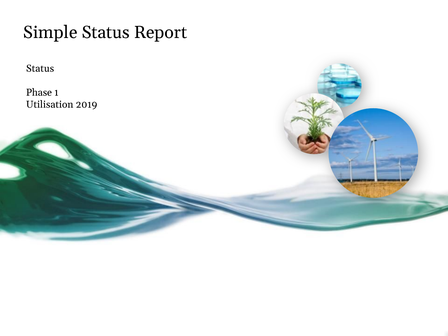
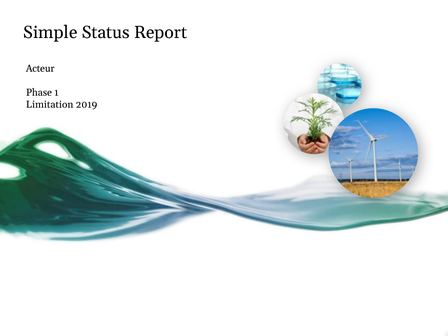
Status: Status -> Acteur (40, 69)
Utilisation: Utilisation -> Limitation (50, 104)
